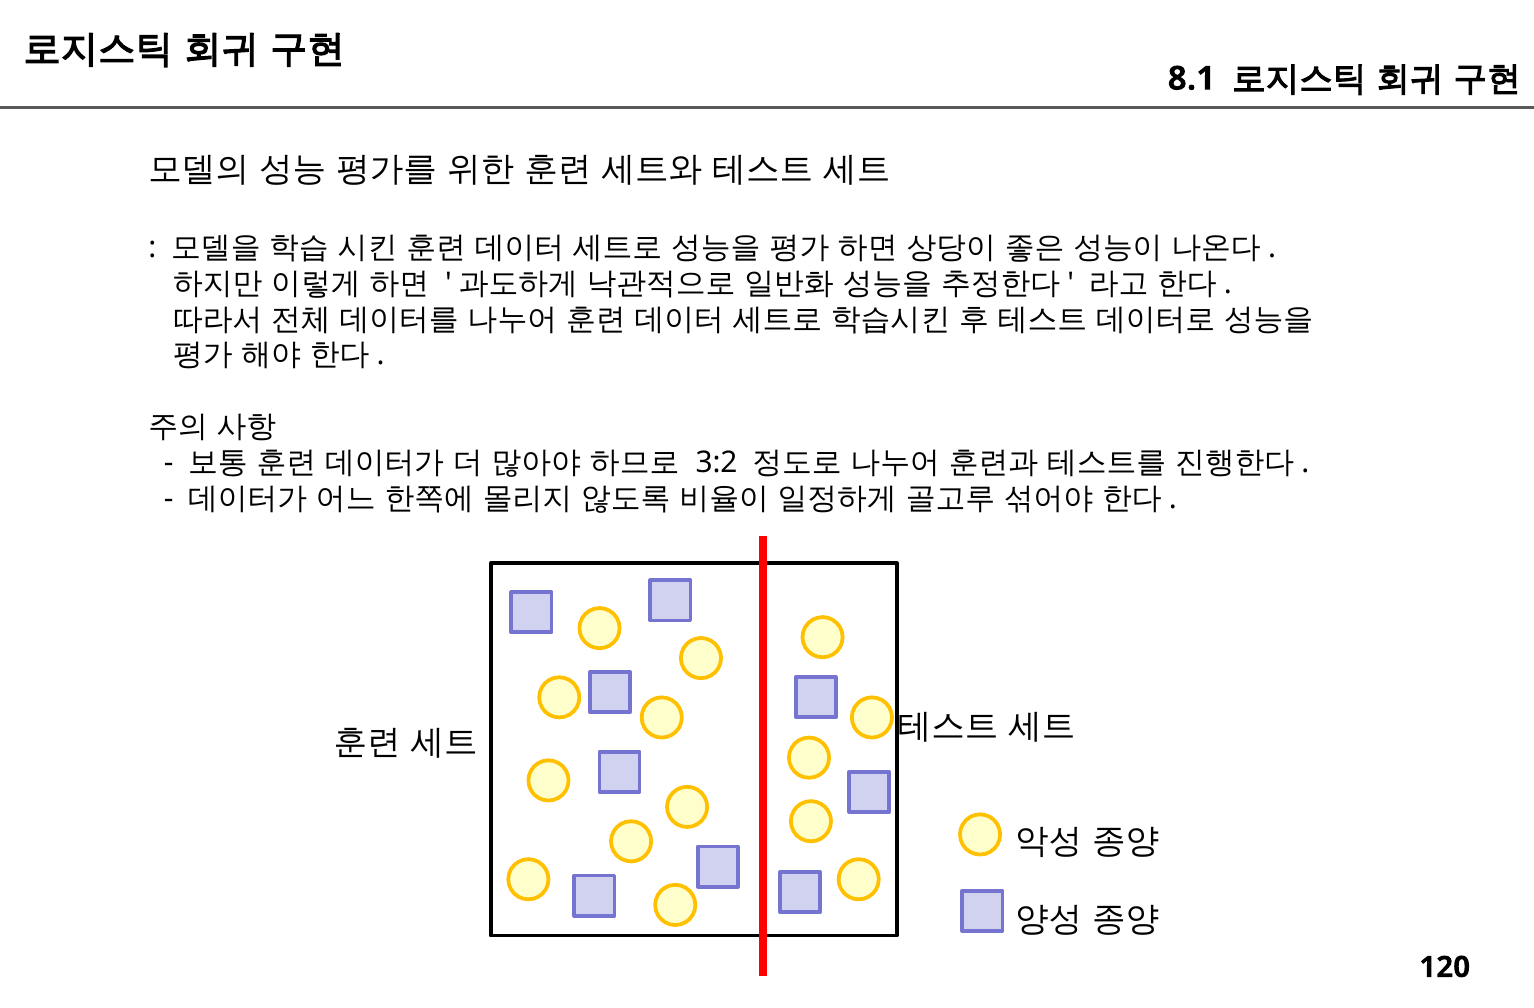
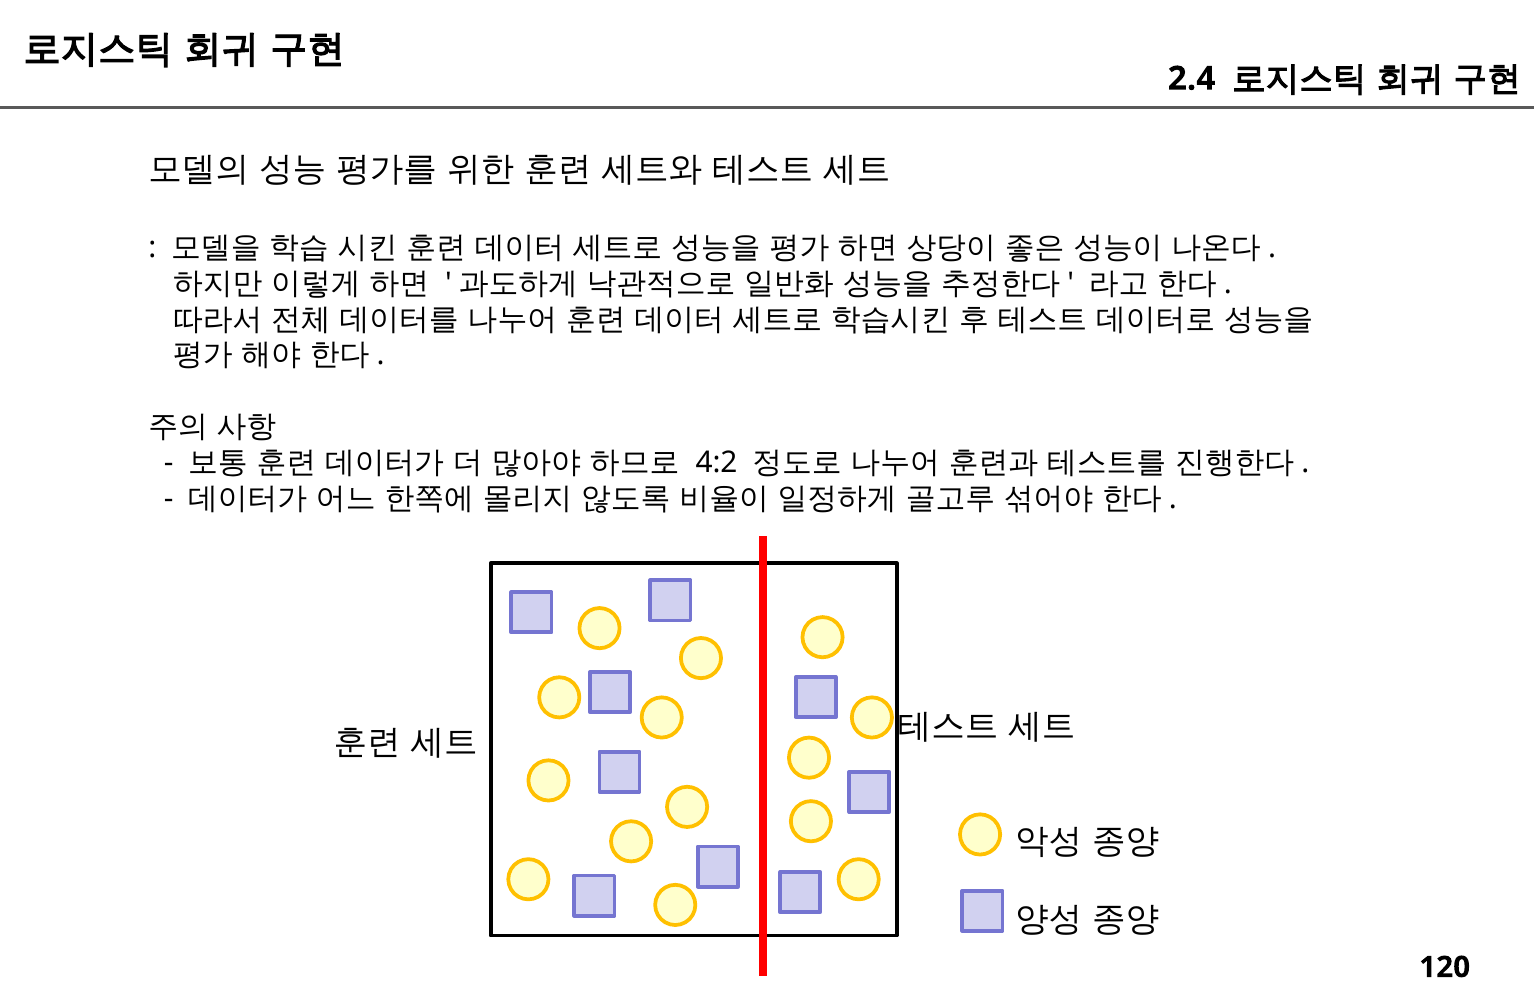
8.1: 8.1 -> 2.4 (1192, 79)
3:2: 3:2 -> 4:2 (717, 462)
